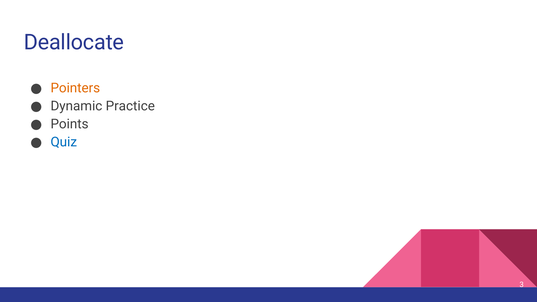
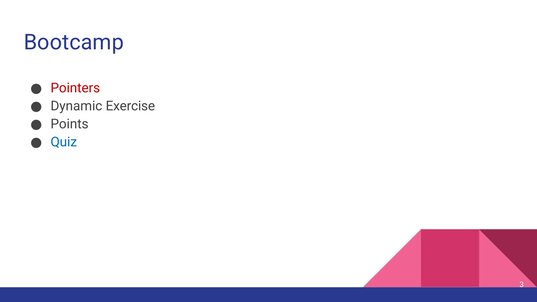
Deallocate: Deallocate -> Bootcamp (74, 42)
Pointers colour: orange -> red (75, 88)
Practice: Practice -> Exercise (130, 106)
